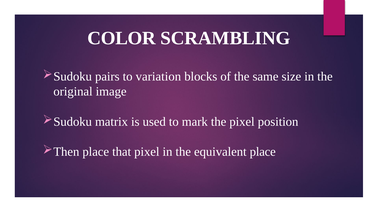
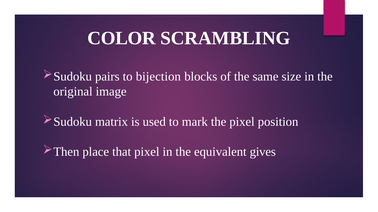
variation: variation -> bijection (158, 77)
equivalent place: place -> gives (263, 152)
